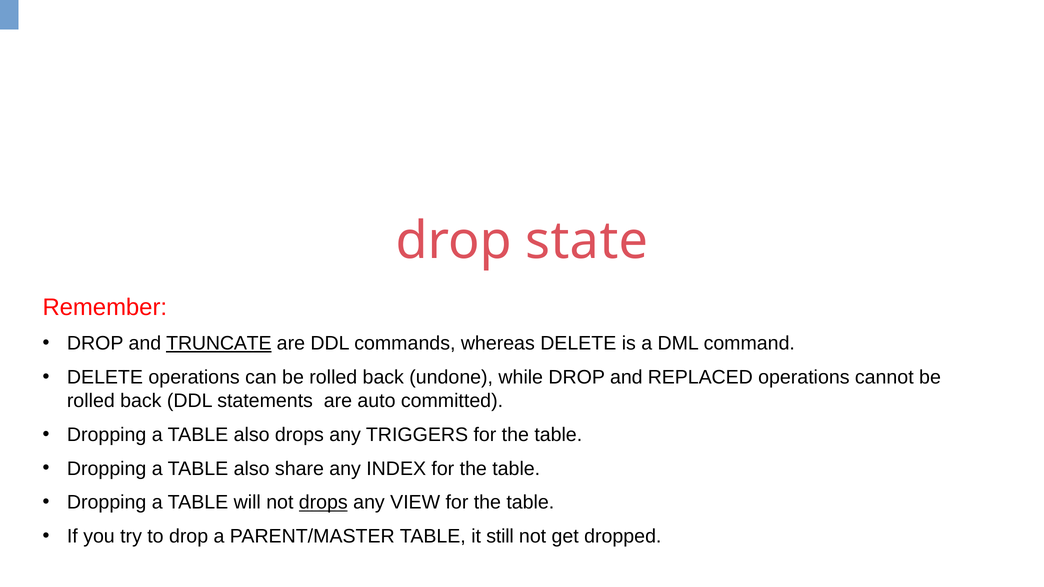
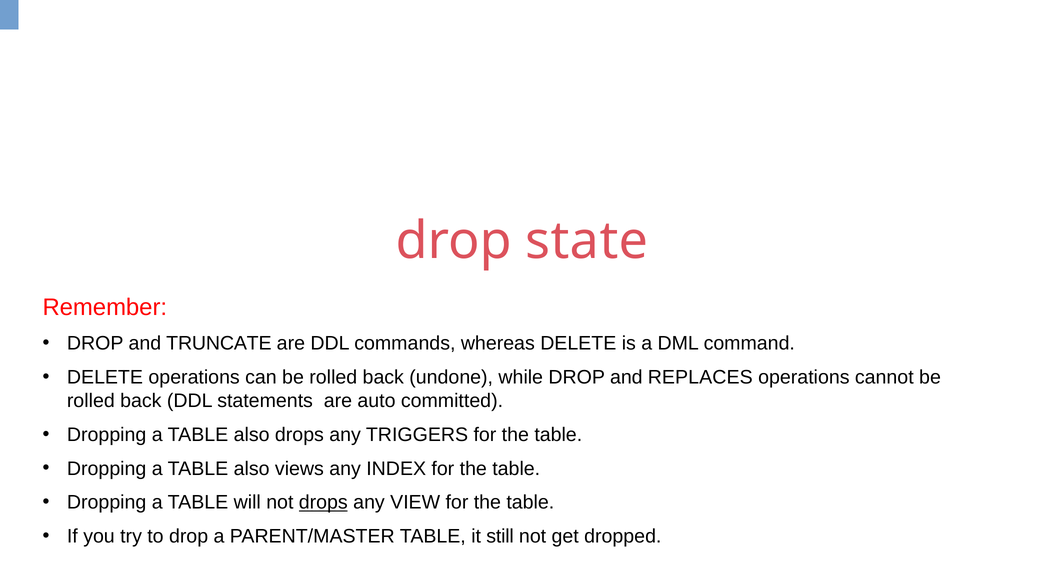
TRUNCATE underline: present -> none (219, 344)
REPLACED: REPLACED -> REPLACES (700, 377)
share: share -> views (299, 469)
